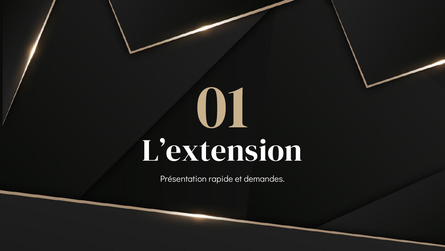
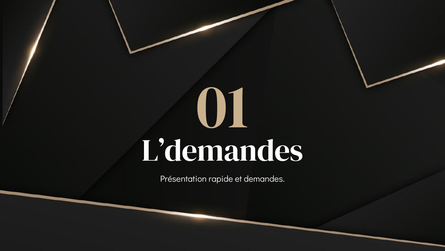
L’extension: L’extension -> L’demandes (223, 150)
